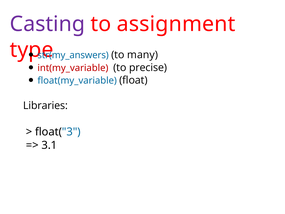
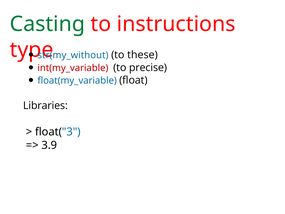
Casting colour: purple -> green (47, 24)
assignment: assignment -> instructions (176, 24)
str(my_answers: str(my_answers -> str(my_without (73, 55)
many: many -> these (143, 55)
3.1: 3.1 -> 3.9 (49, 145)
